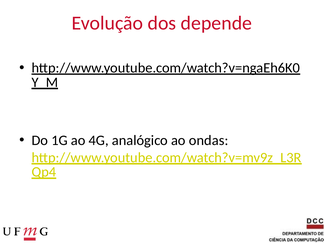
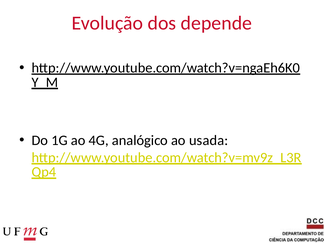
ondas: ondas -> usada (209, 140)
